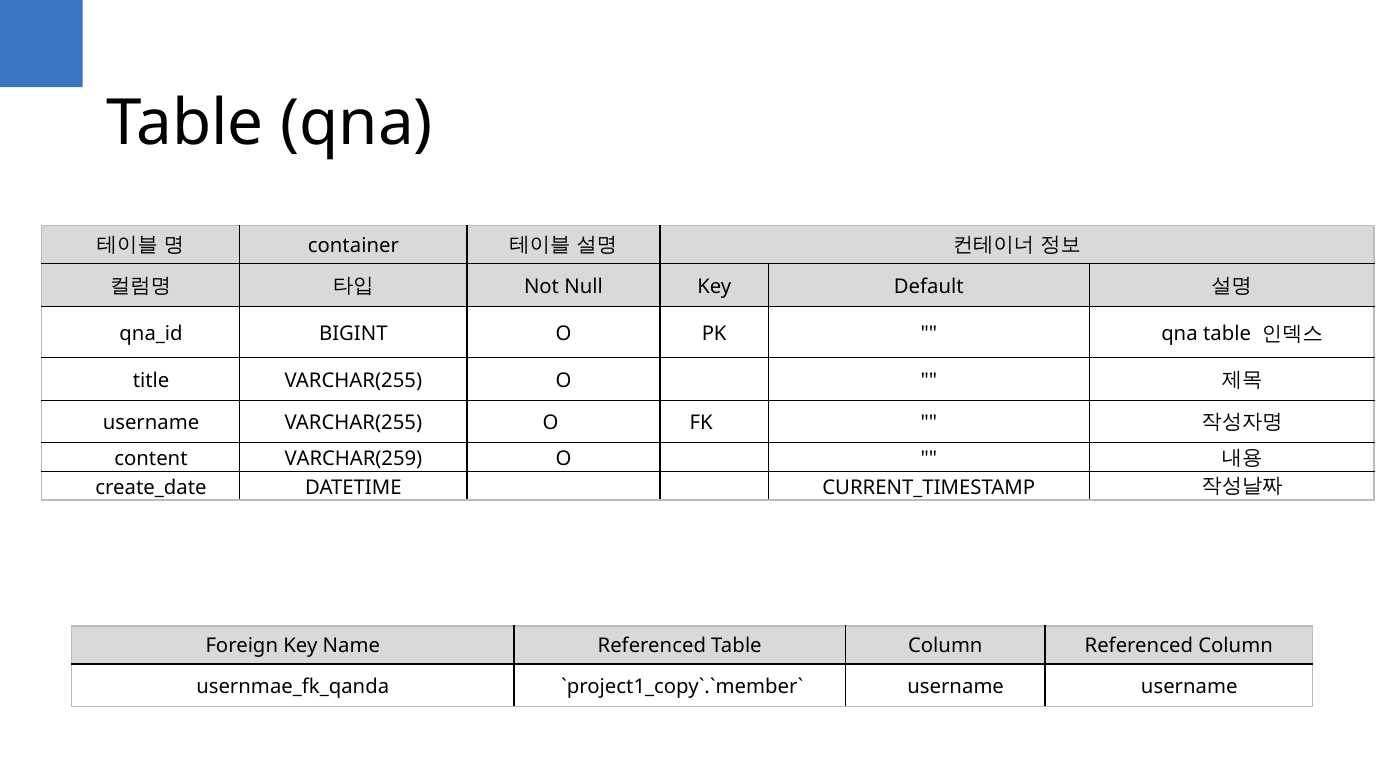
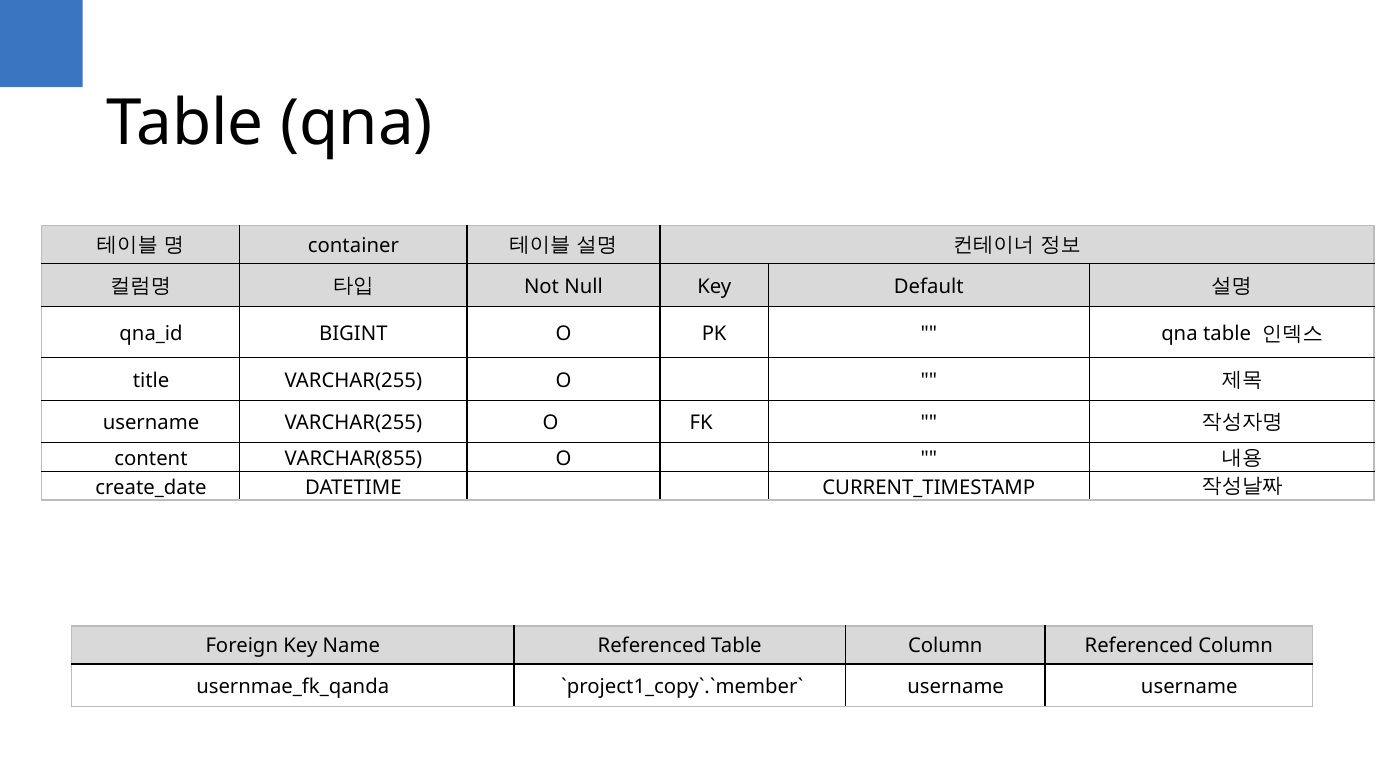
VARCHAR(259: VARCHAR(259 -> VARCHAR(855 (353, 459)
